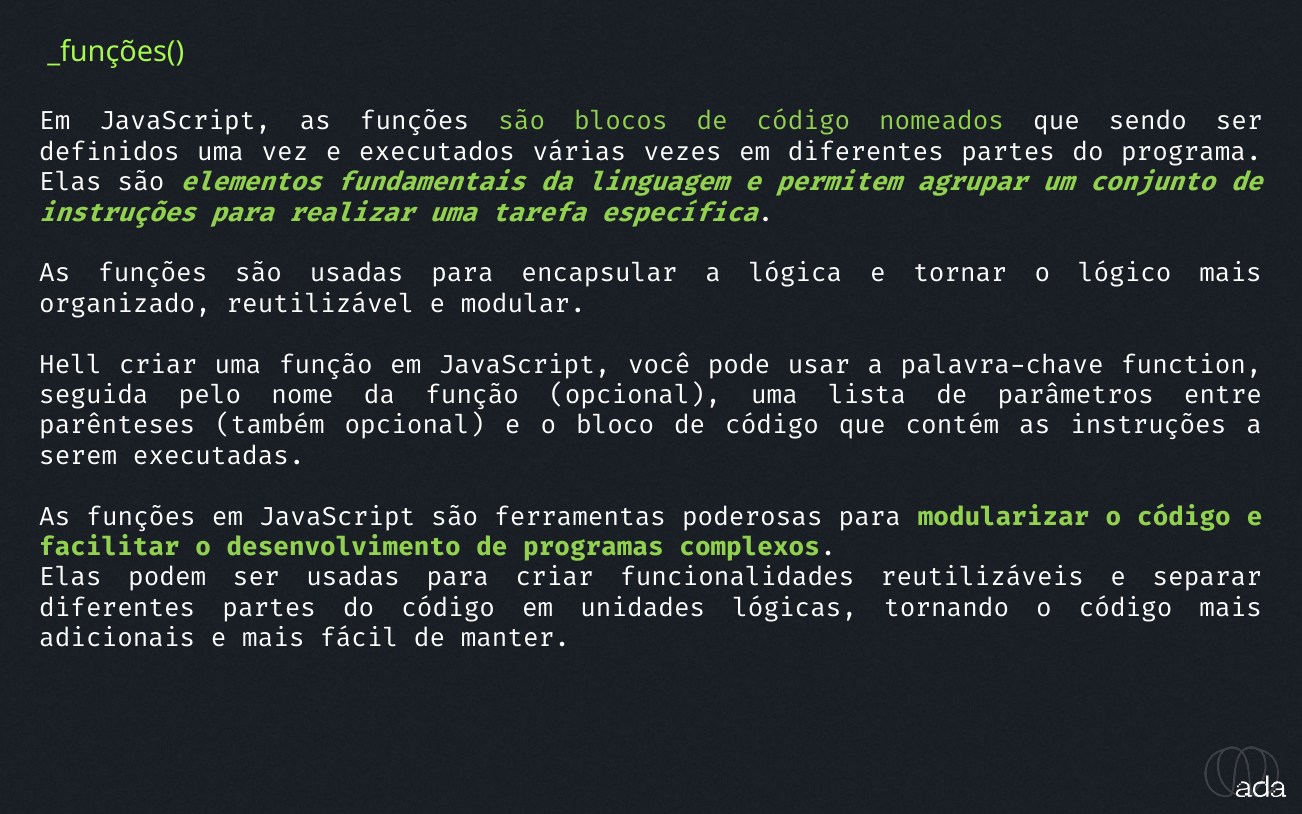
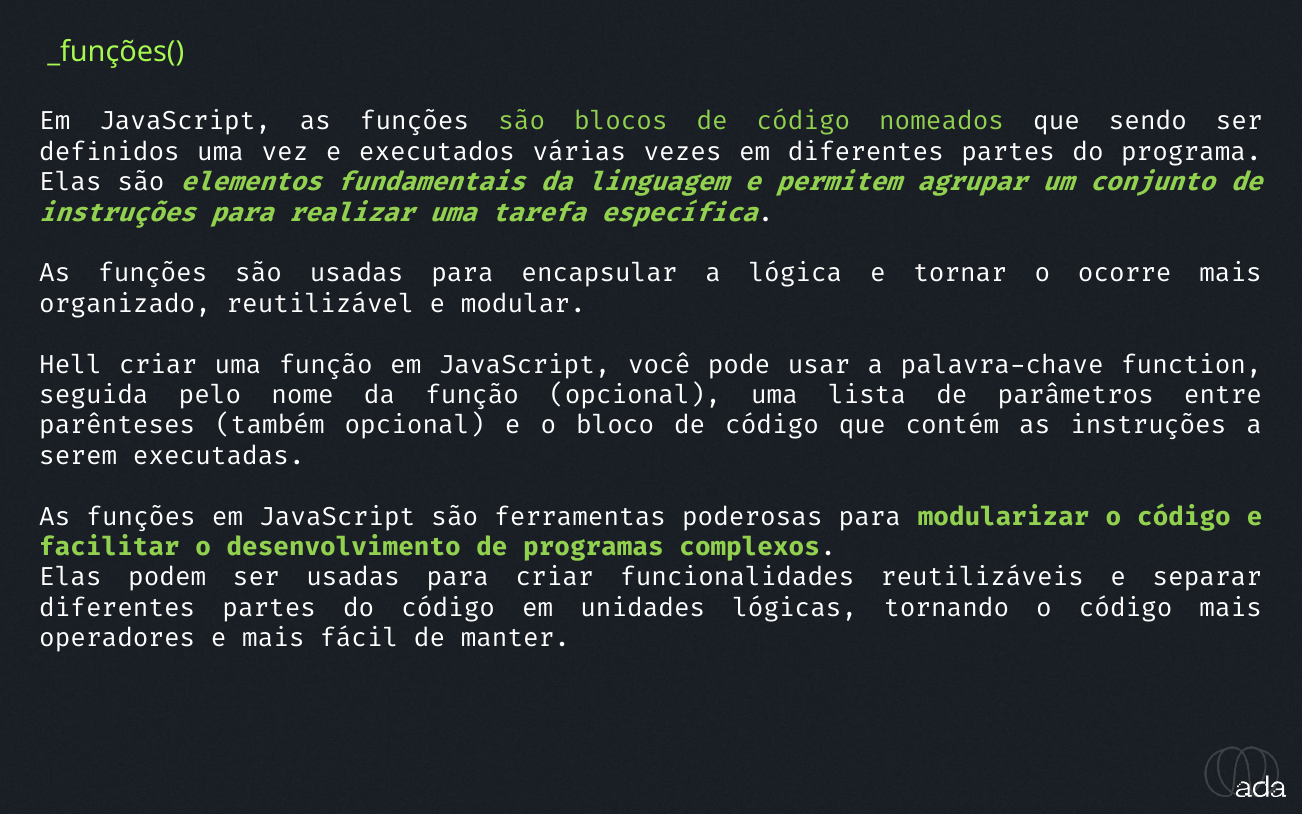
lógico: lógico -> ocorre (1125, 273)
adicionais: adicionais -> operadores (117, 638)
